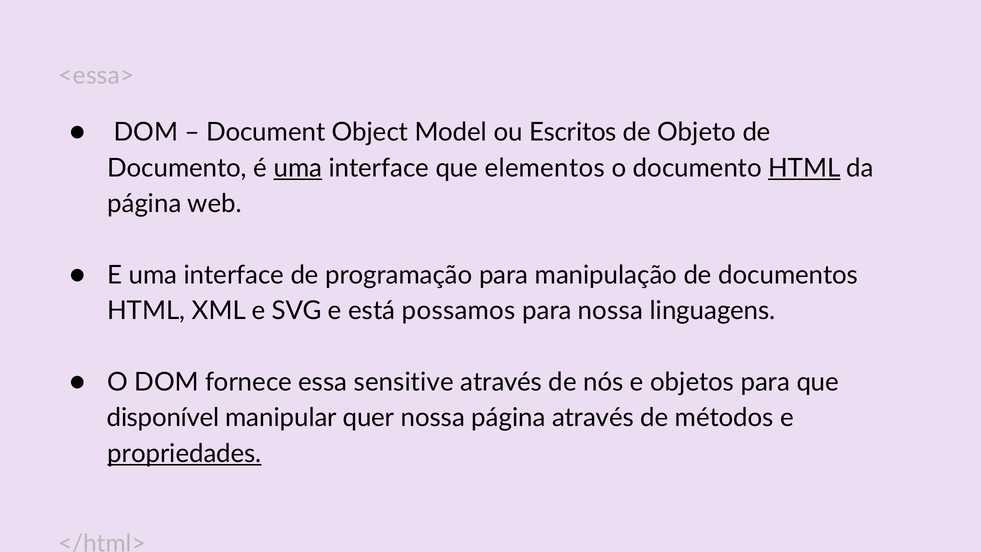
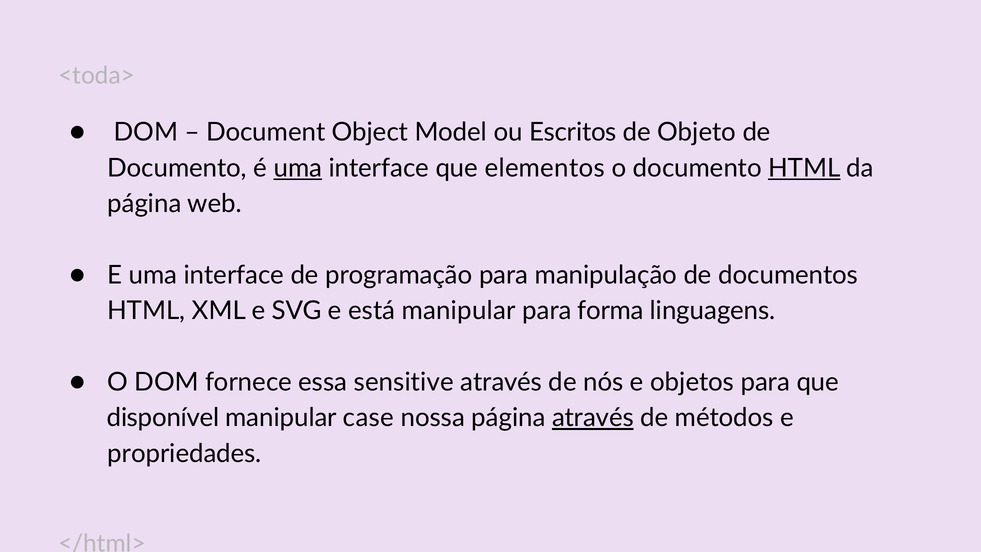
<essa>: <essa> -> <toda> (97, 75)
está possamos: possamos -> manipular (459, 311)
para nossa: nossa -> forma (611, 311)
quer: quer -> case (368, 418)
através underline: none -> present (593, 418)
propriedades underline: present -> none (184, 453)
